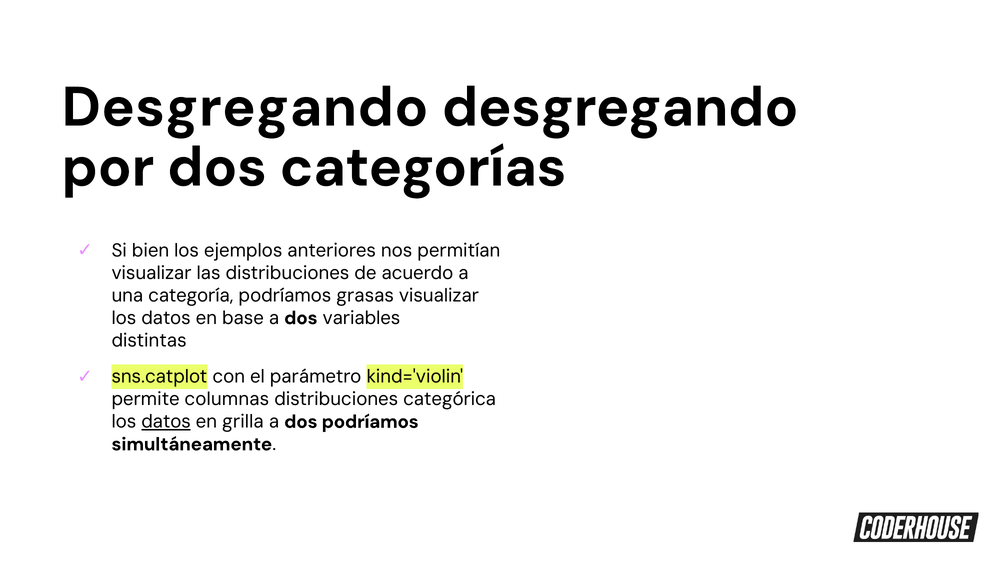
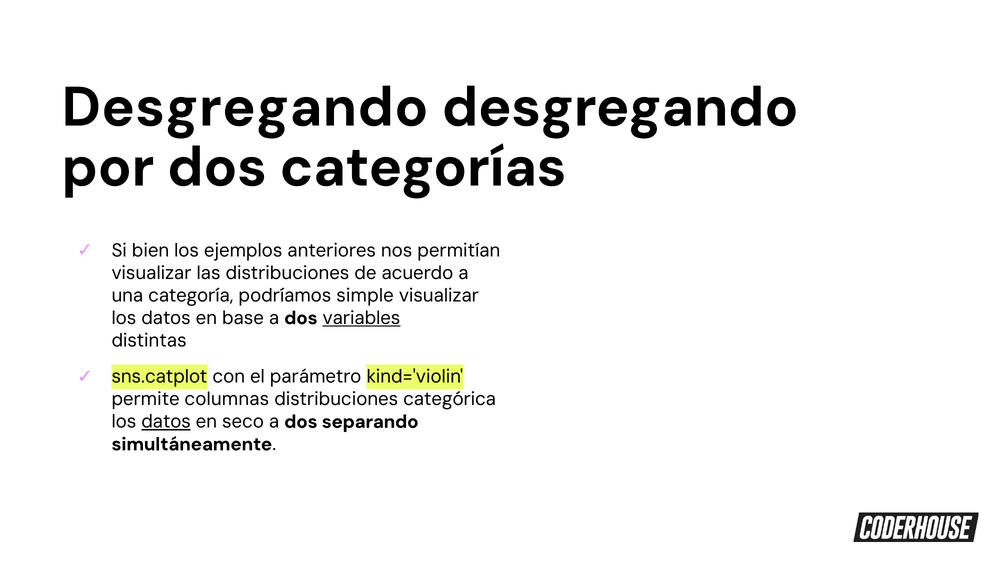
grasas: grasas -> simple (365, 295)
variables underline: none -> present (361, 318)
grilla: grilla -> seco (243, 421)
dos podríamos: podríamos -> separando (370, 421)
